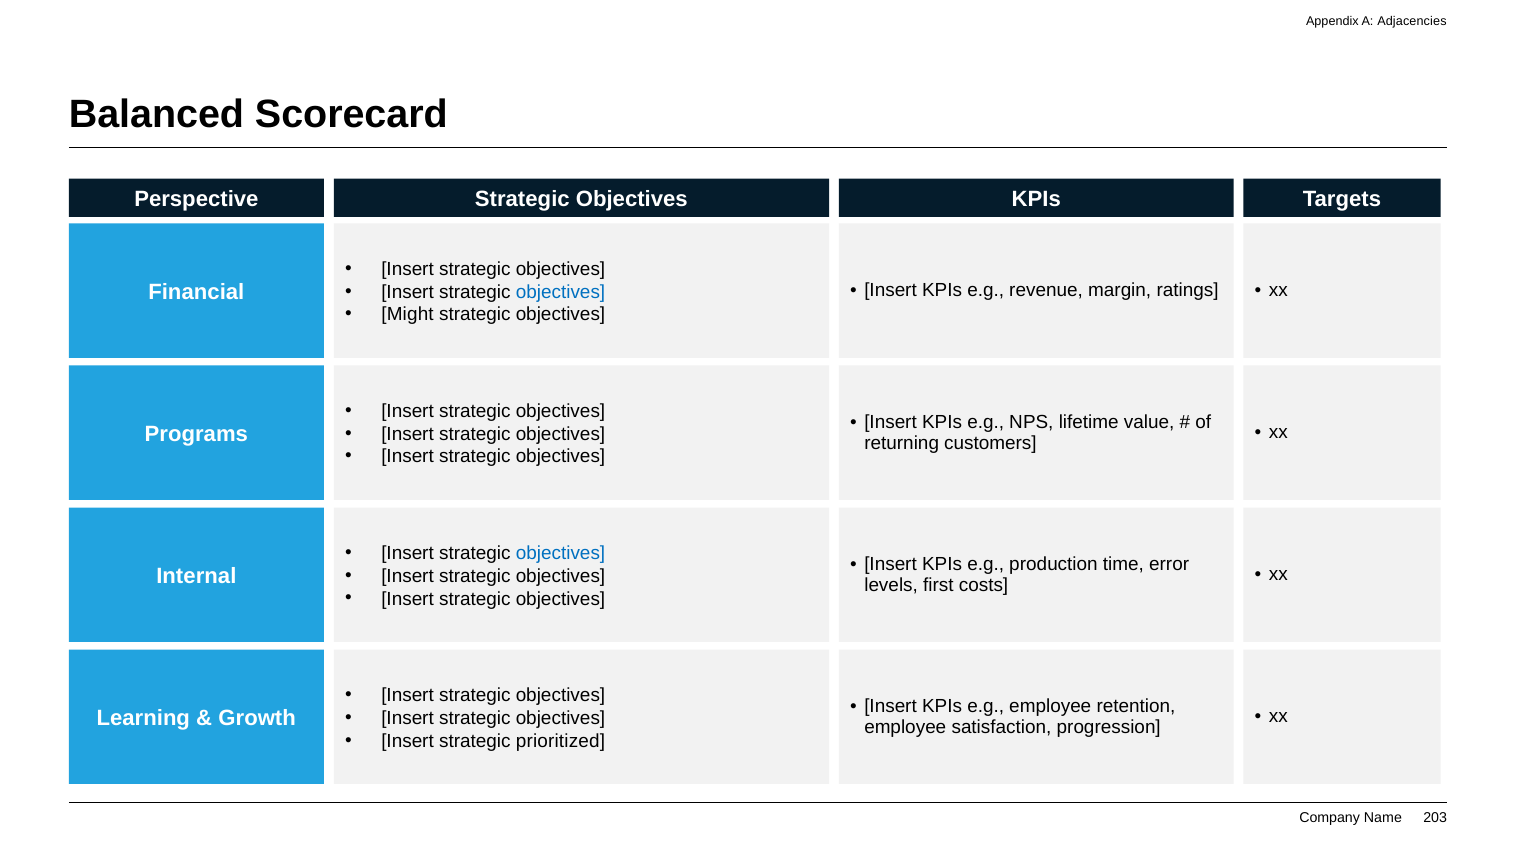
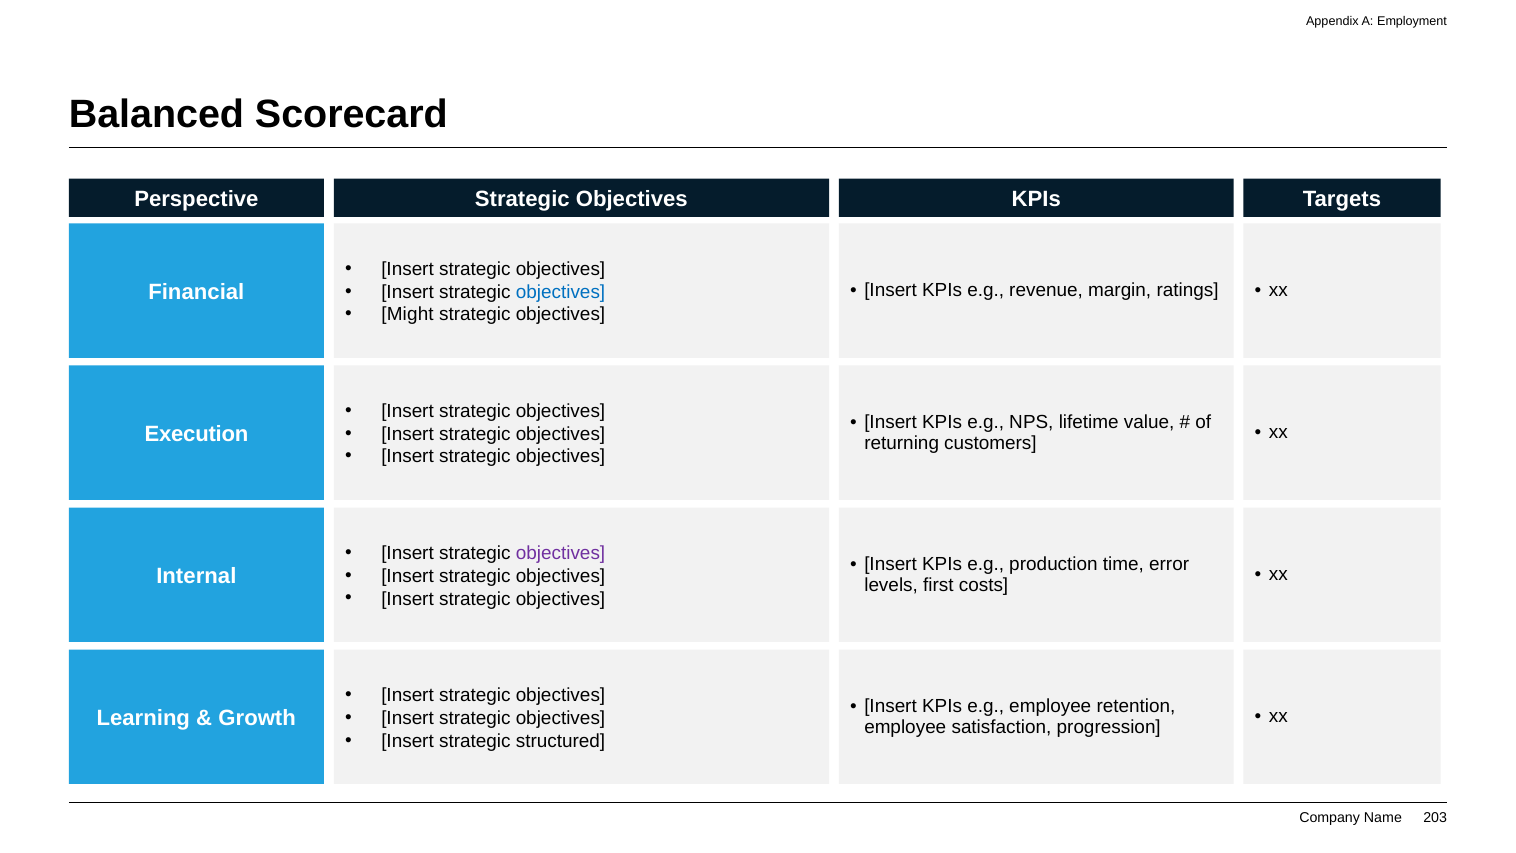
Adjacencies: Adjacencies -> Employment (1412, 21)
Programs: Programs -> Execution (196, 434)
objectives colour: blue -> purple (561, 553)
prioritized: prioritized -> structured (561, 741)
